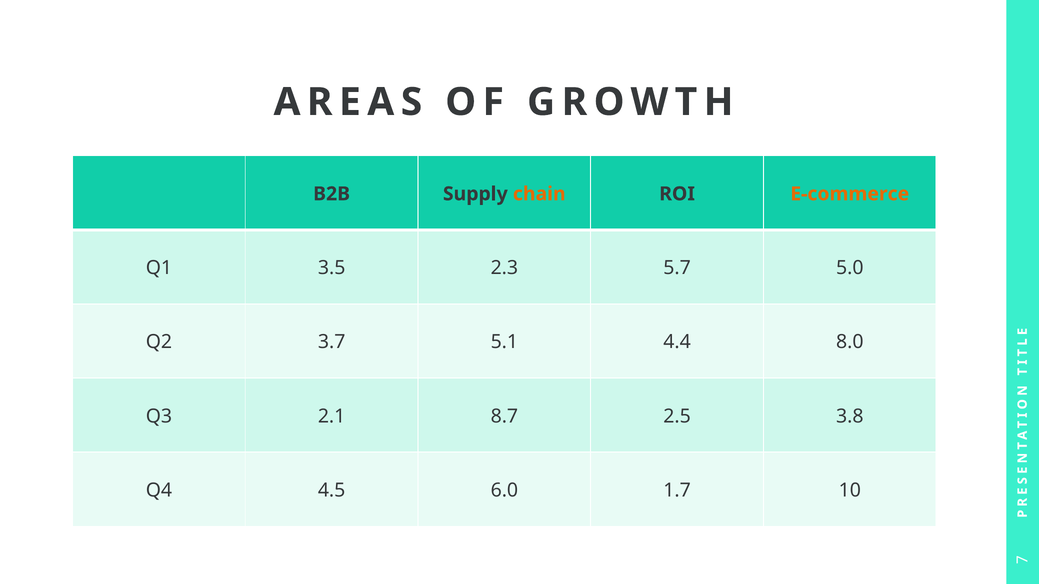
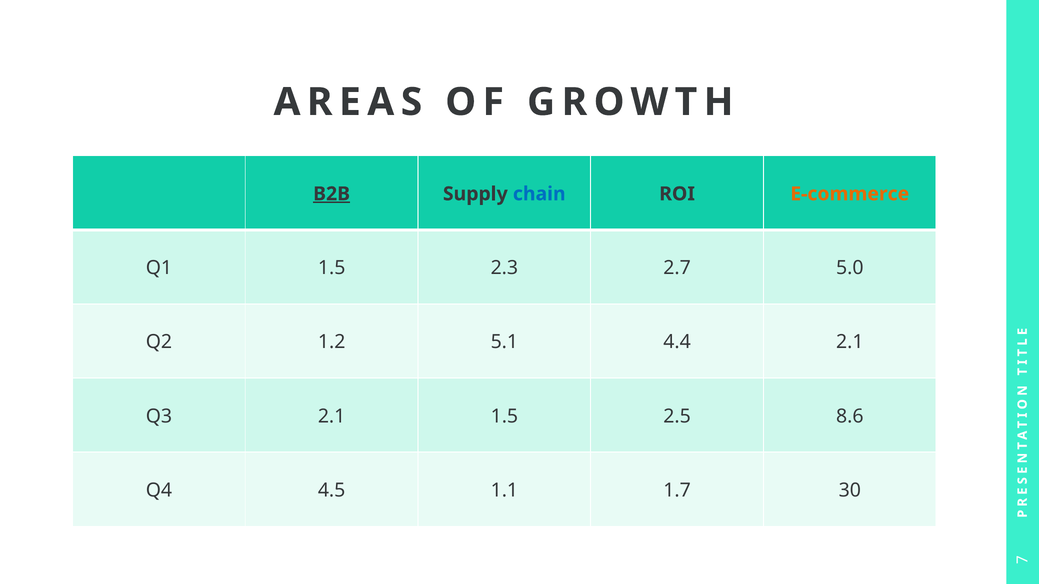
B2B underline: none -> present (332, 194)
chain colour: orange -> blue (539, 194)
Q1 3.5: 3.5 -> 1.5 (332, 268)
5.7: 5.7 -> 2.7 (677, 268)
3.7: 3.7 -> 1.2 (332, 342)
4.4 8.0: 8.0 -> 2.1 (850, 342)
2.1 8.7: 8.7 -> 1.5 (504, 416)
3.8: 3.8 -> 8.6 (850, 416)
6.0: 6.0 -> 1.1 (504, 491)
10: 10 -> 30 (850, 491)
